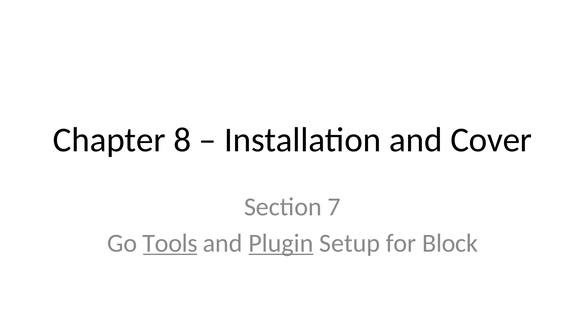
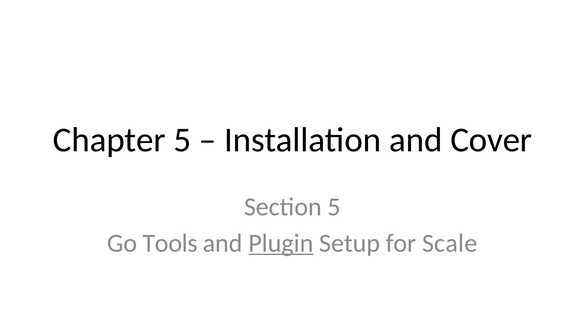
Chapter 8: 8 -> 5 (182, 140)
Section 7: 7 -> 5 (334, 207)
Tools underline: present -> none (170, 243)
Block: Block -> Scale (450, 243)
